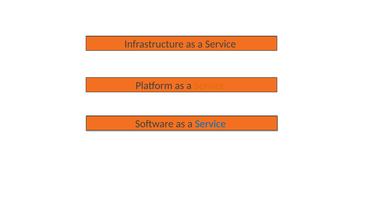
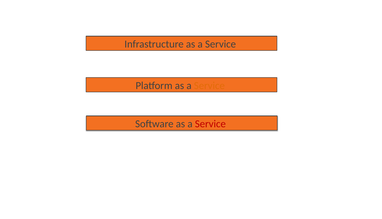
Service colour: blue -> red (210, 124)
